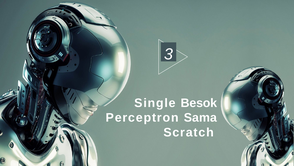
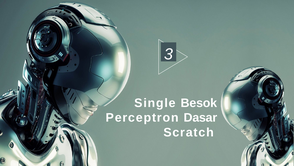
Sama: Sama -> Dasar (200, 117)
